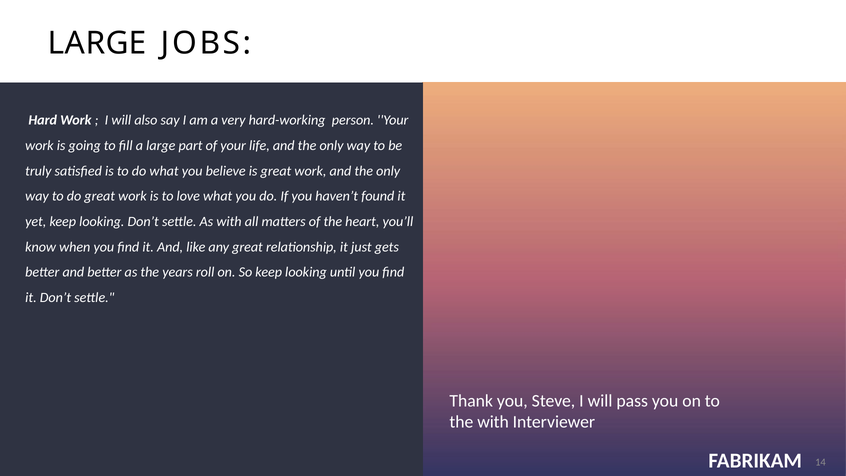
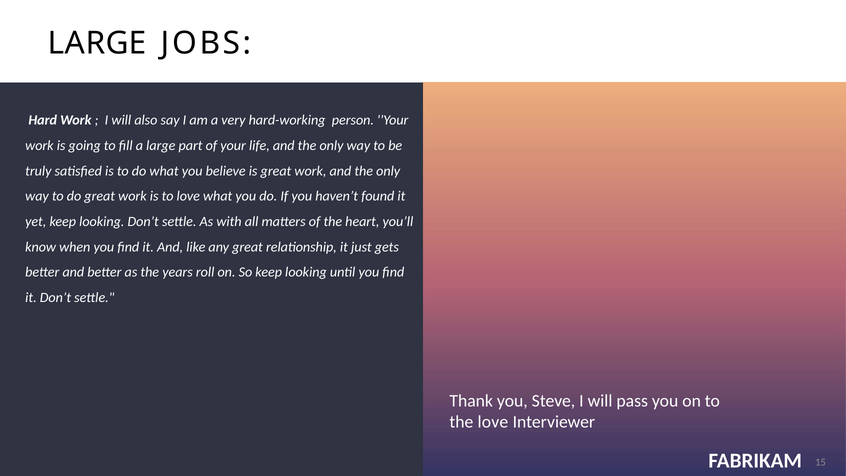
the with: with -> love (493, 422)
14: 14 -> 15 (820, 462)
